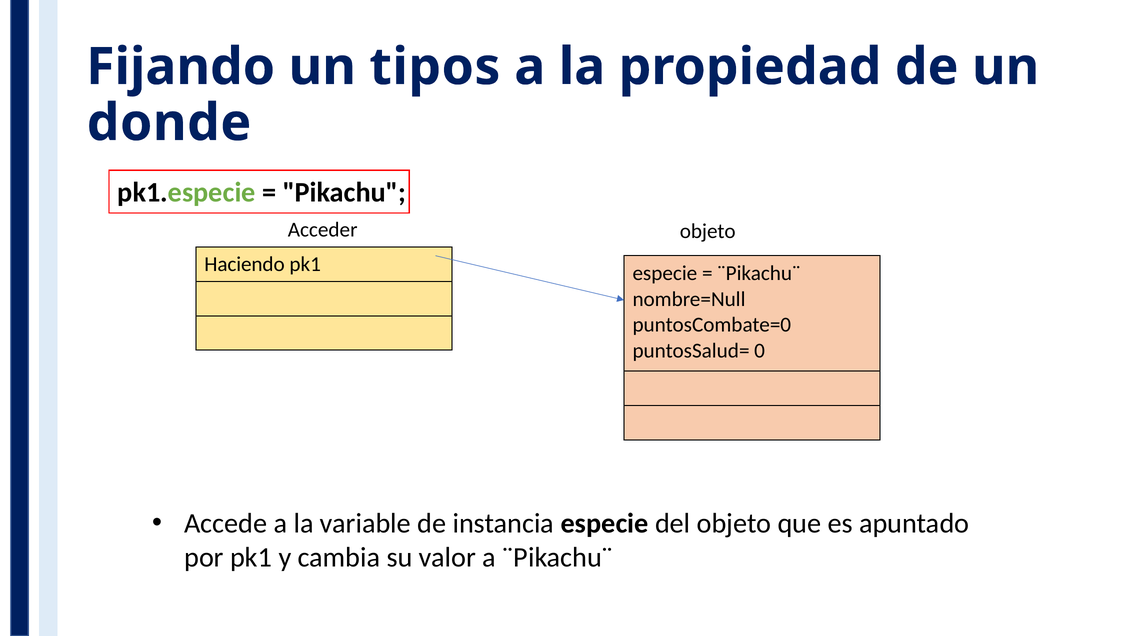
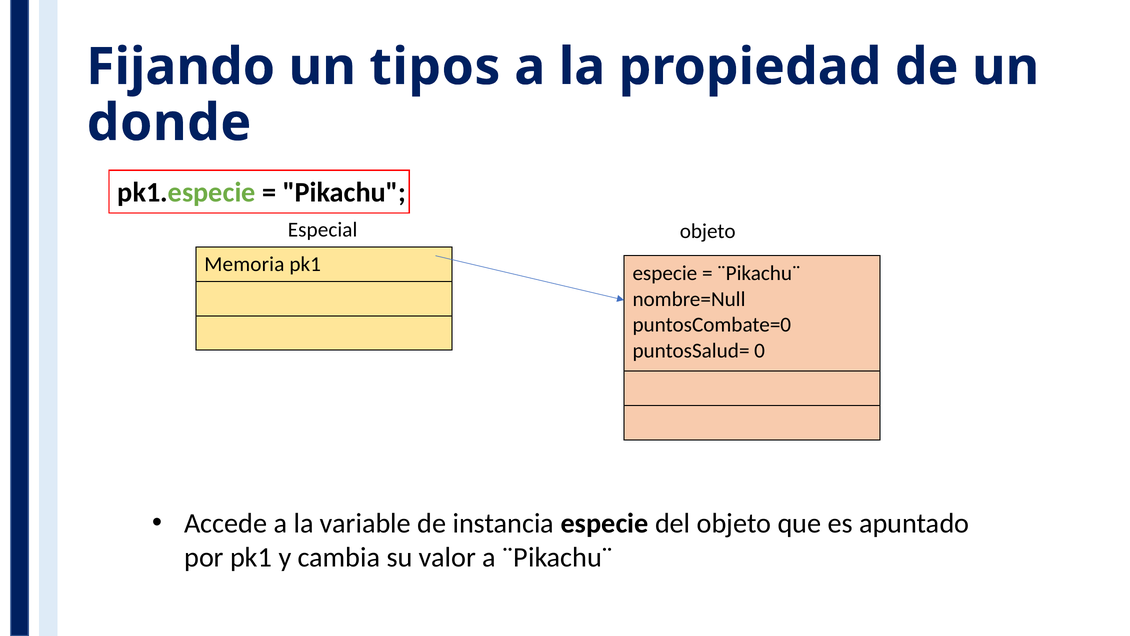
Acceder: Acceder -> Especial (323, 230)
Haciendo: Haciendo -> Memoria (244, 264)
